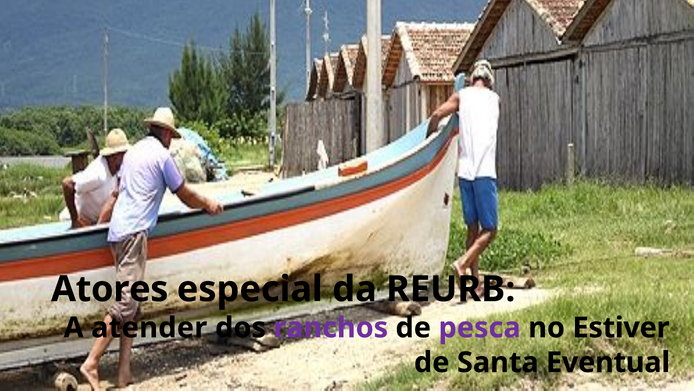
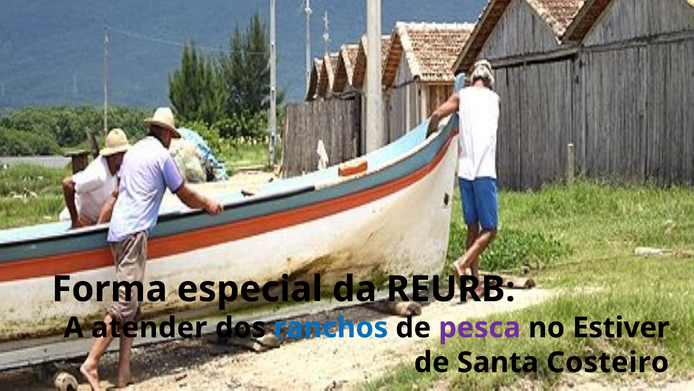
Atores: Atores -> Forma (110, 289)
ranchos colour: purple -> blue (331, 327)
Eventual: Eventual -> Costeiro (608, 362)
